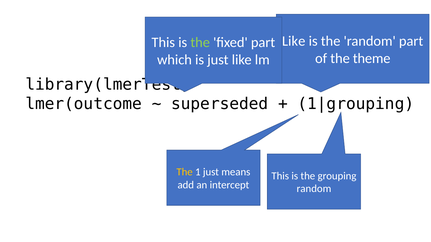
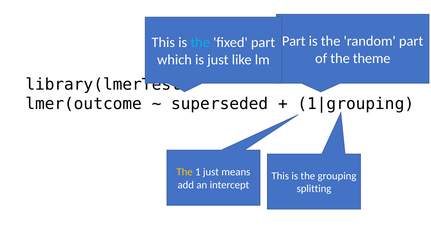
Like: Like -> Part (294, 41)
the colour: light green -> light blue (200, 43)
random: random -> splitting (314, 189)
